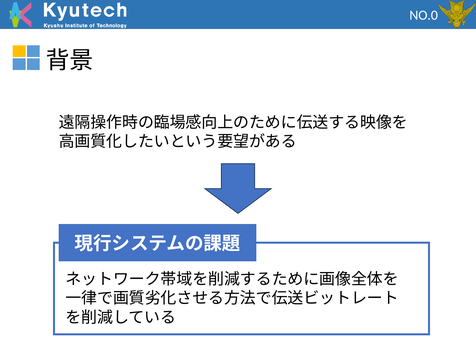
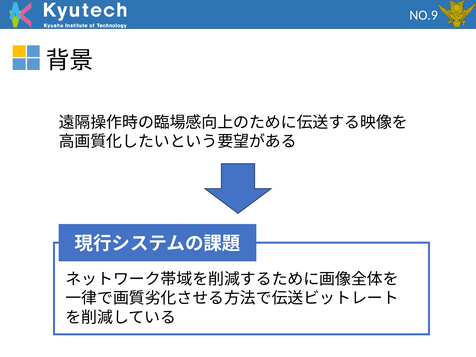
NO.0: NO.0 -> NO.9 (424, 15)
